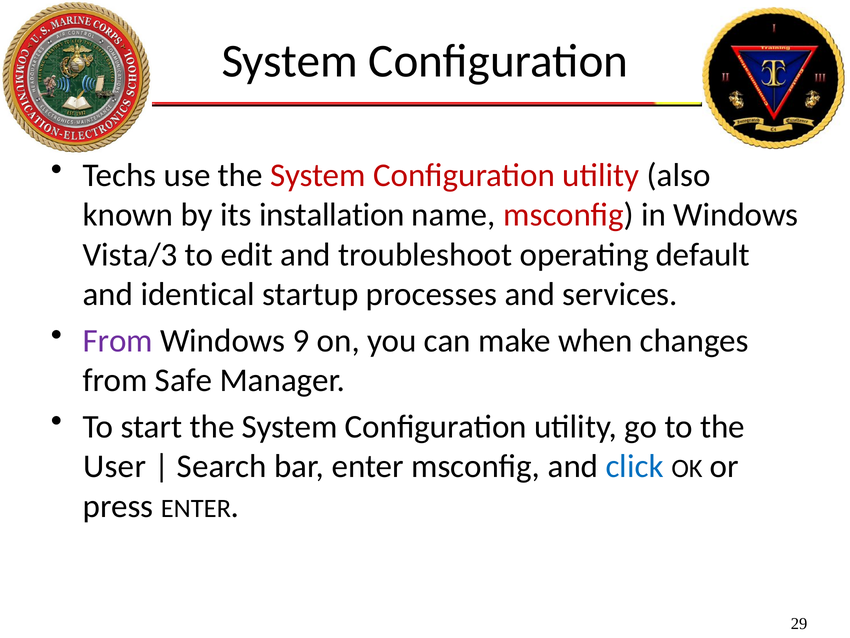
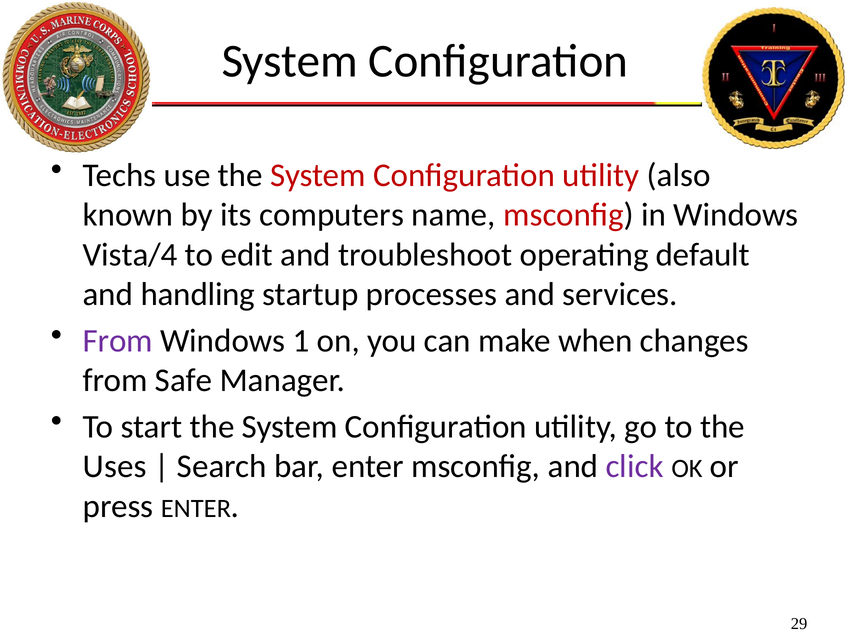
installation: installation -> computers (332, 215)
Vista/3: Vista/3 -> Vista/4 (130, 254)
identical: identical -> handling (198, 294)
9: 9 -> 1 (301, 340)
User: User -> Uses (115, 466)
click colour: blue -> purple (635, 466)
